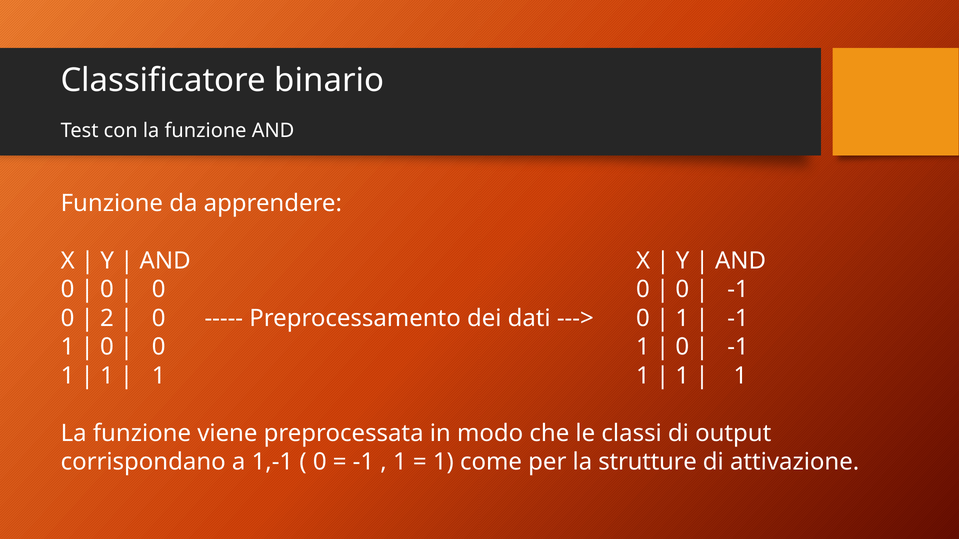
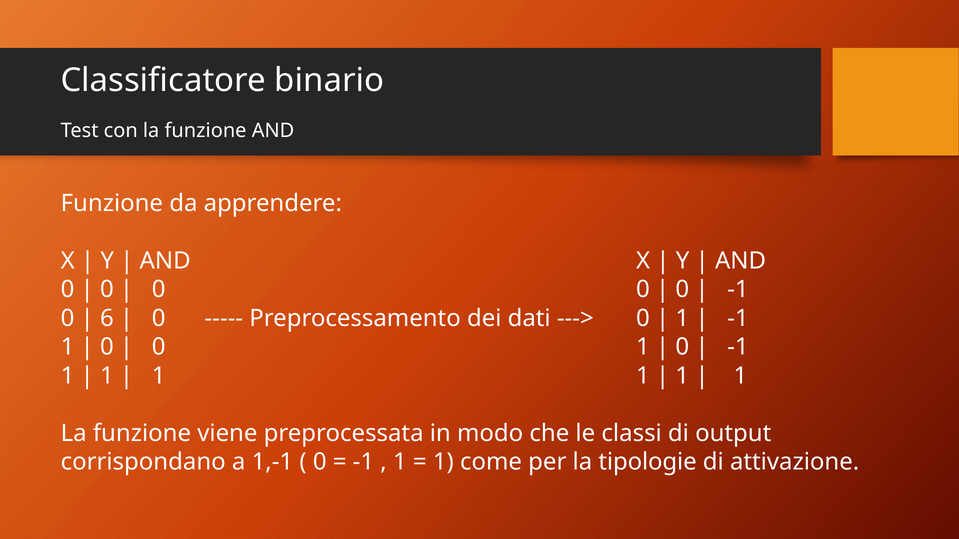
2: 2 -> 6 (107, 319)
strutture: strutture -> tipologie (648, 462)
